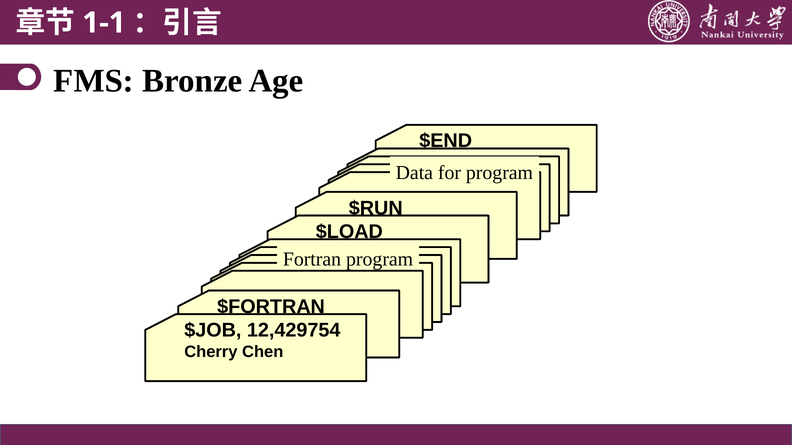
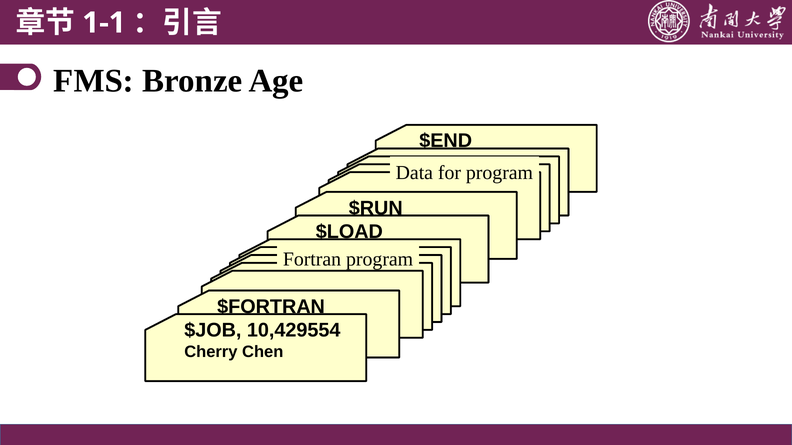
12,429754: 12,429754 -> 10,429554 (294, 331)
